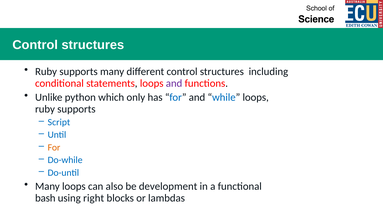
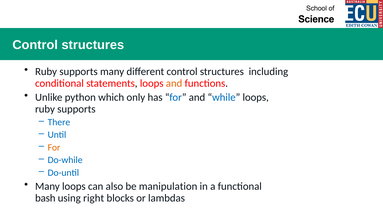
and colour: purple -> orange (174, 83)
Script: Script -> There (59, 122)
development: development -> manipulation (168, 187)
